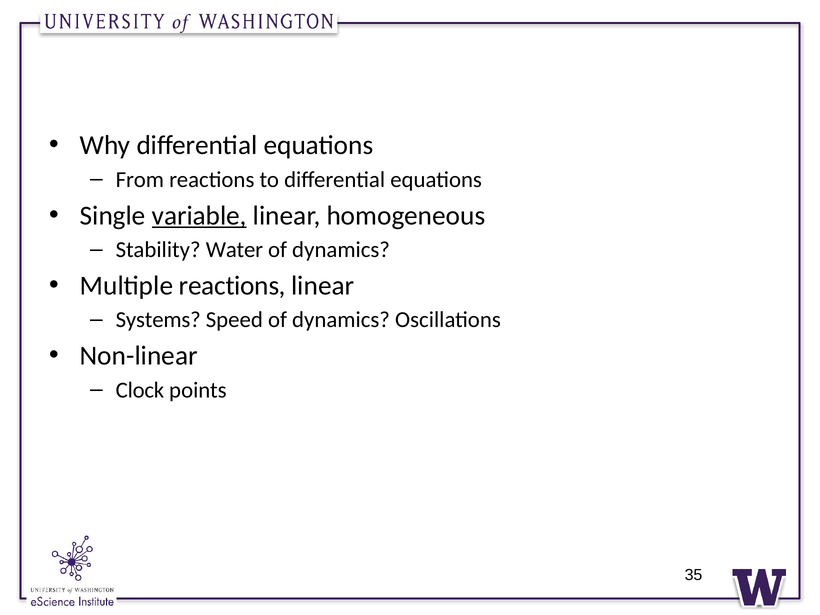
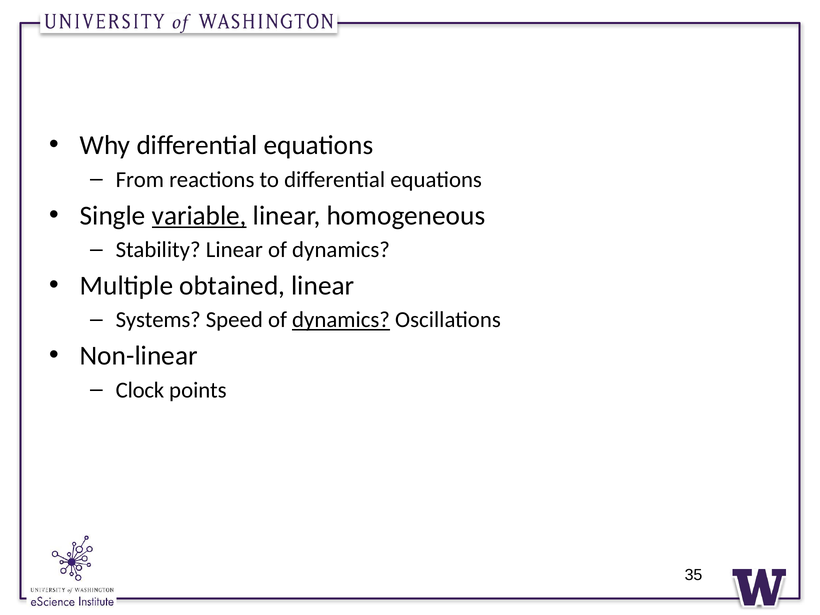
Stability Water: Water -> Linear (234, 250)
Multiple reactions: reactions -> obtained (232, 286)
dynamics underline: none -> present (341, 320)
